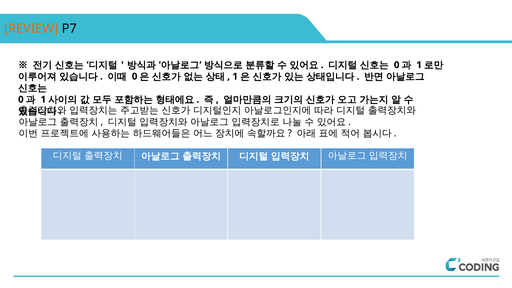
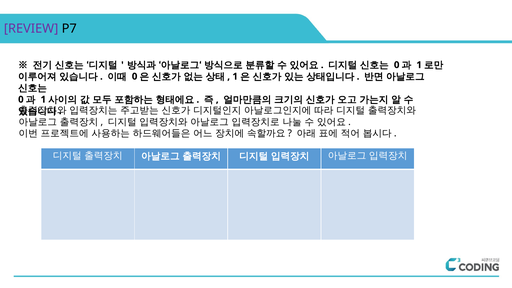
REVIEW colour: orange -> purple (31, 29)
